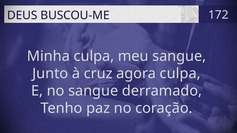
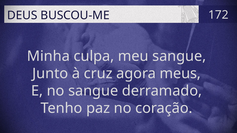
agora culpa: culpa -> meus (180, 74)
